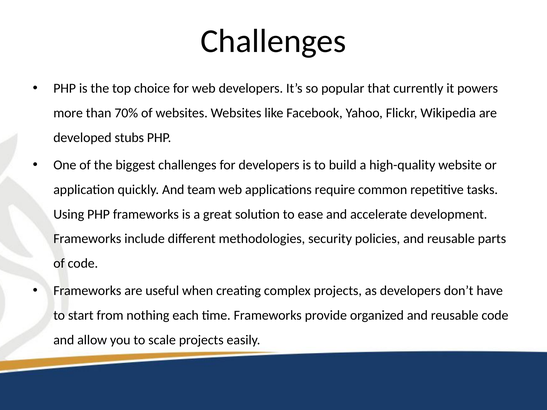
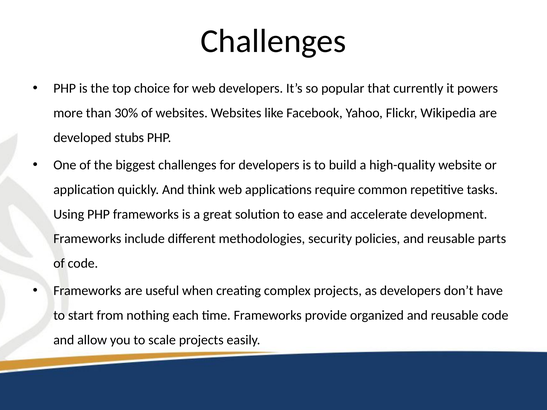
70%: 70% -> 30% (126, 113)
team: team -> think (201, 190)
